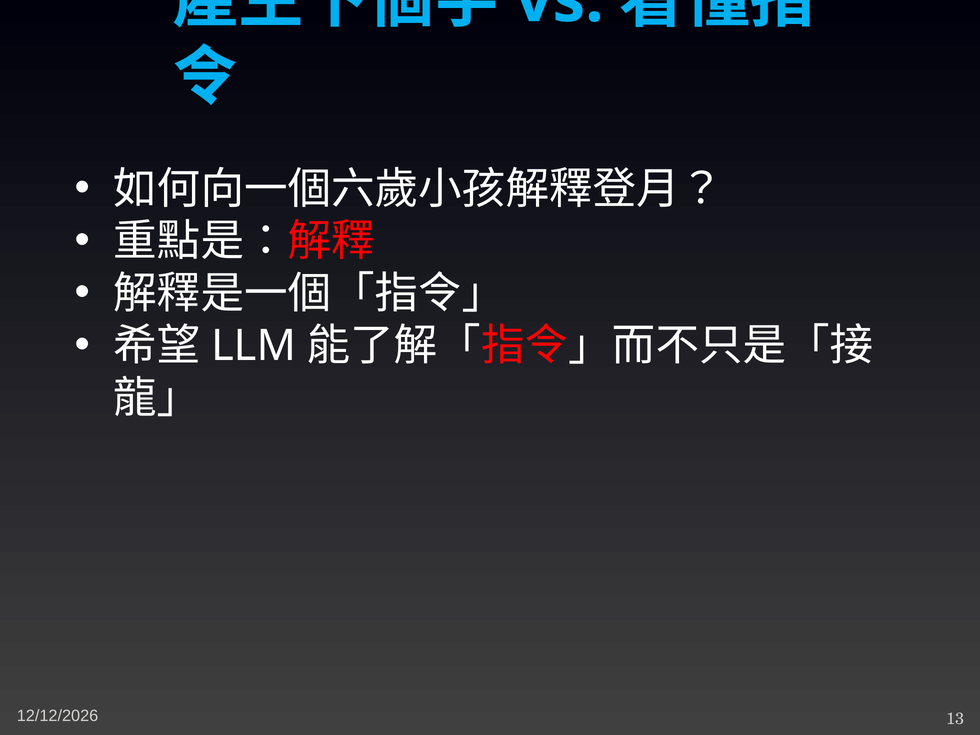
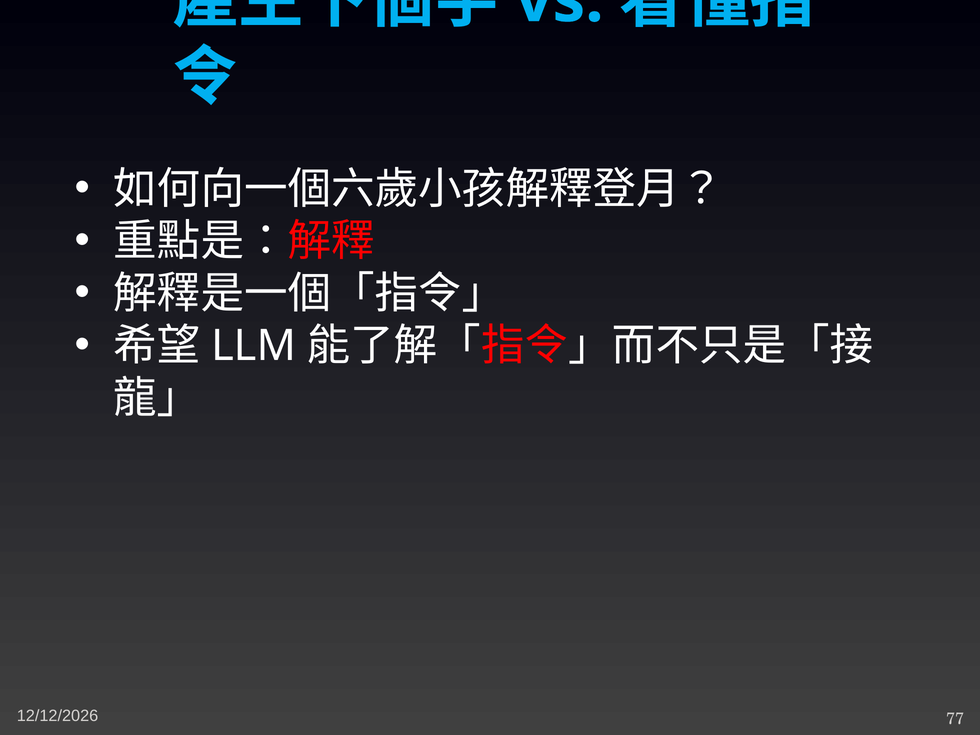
13: 13 -> 77 (955, 719)
